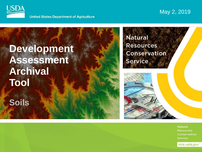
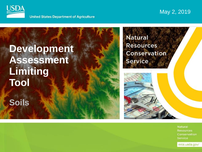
Archival: Archival -> Limiting (29, 71)
